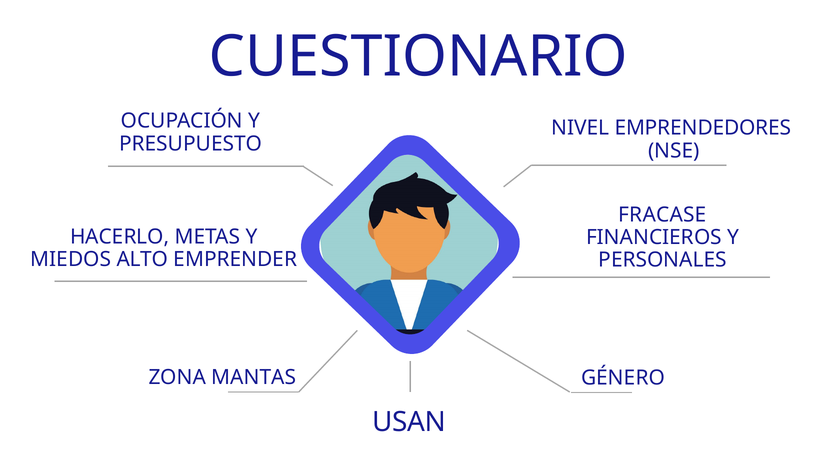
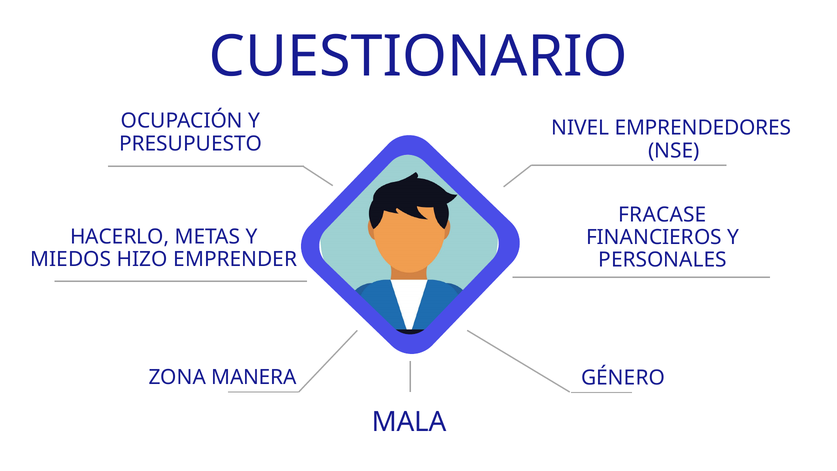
ALTO: ALTO -> HIZO (142, 259)
MANTAS: MANTAS -> MANERA (254, 377)
USAN: USAN -> MALA (409, 422)
